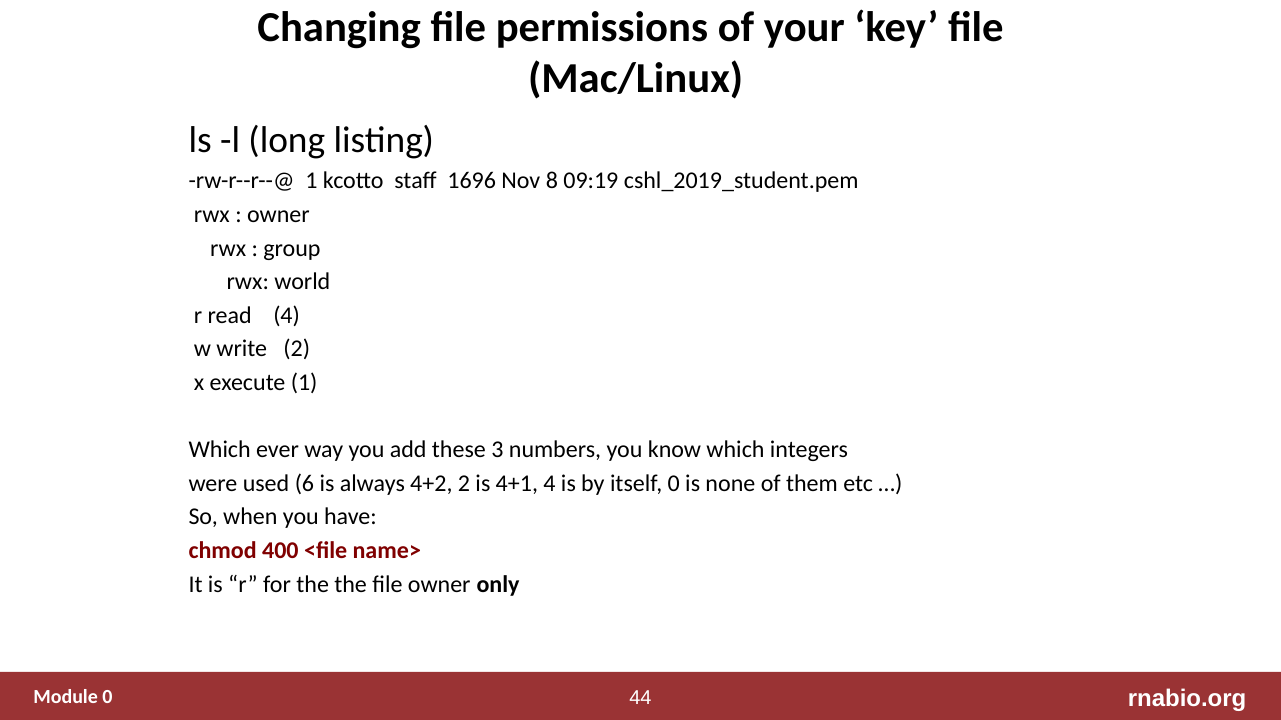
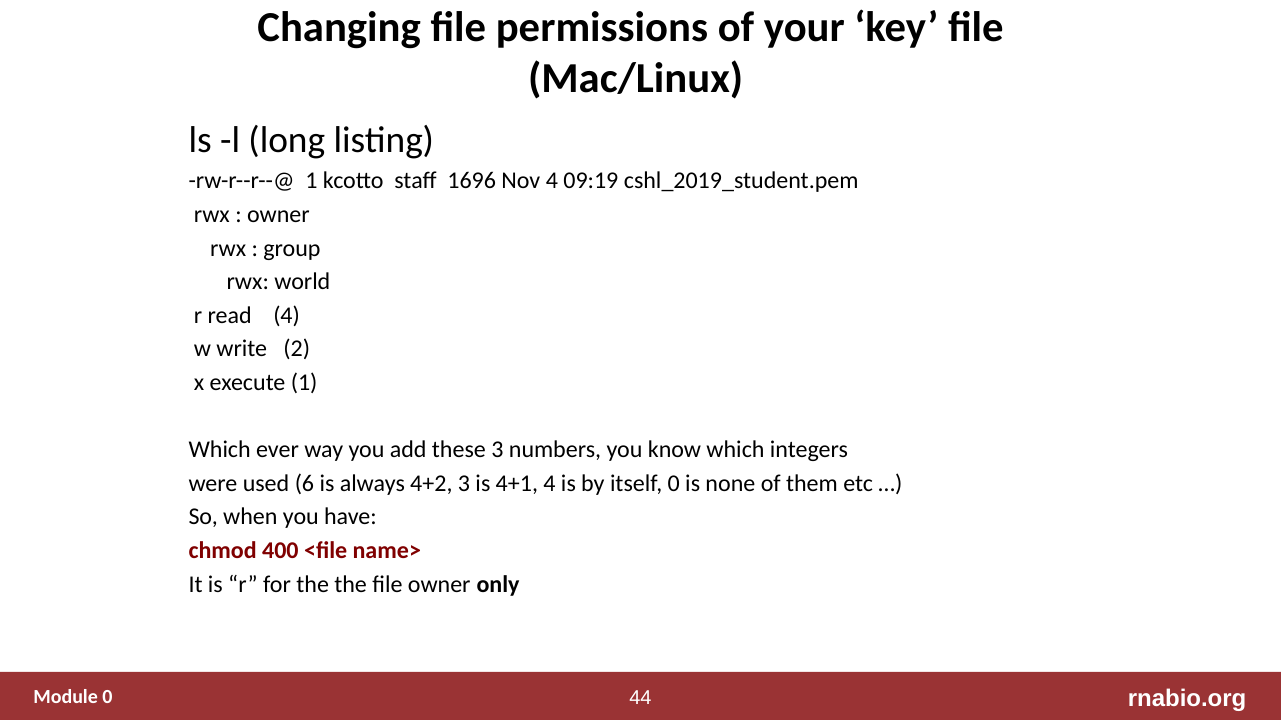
Nov 8: 8 -> 4 (552, 181)
4+2 2: 2 -> 3 (464, 484)
